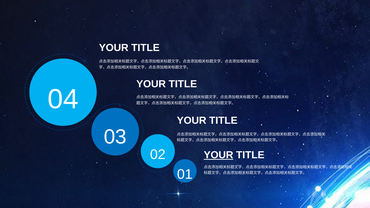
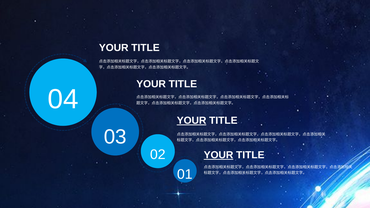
YOUR underline: none -> present (192, 121)
